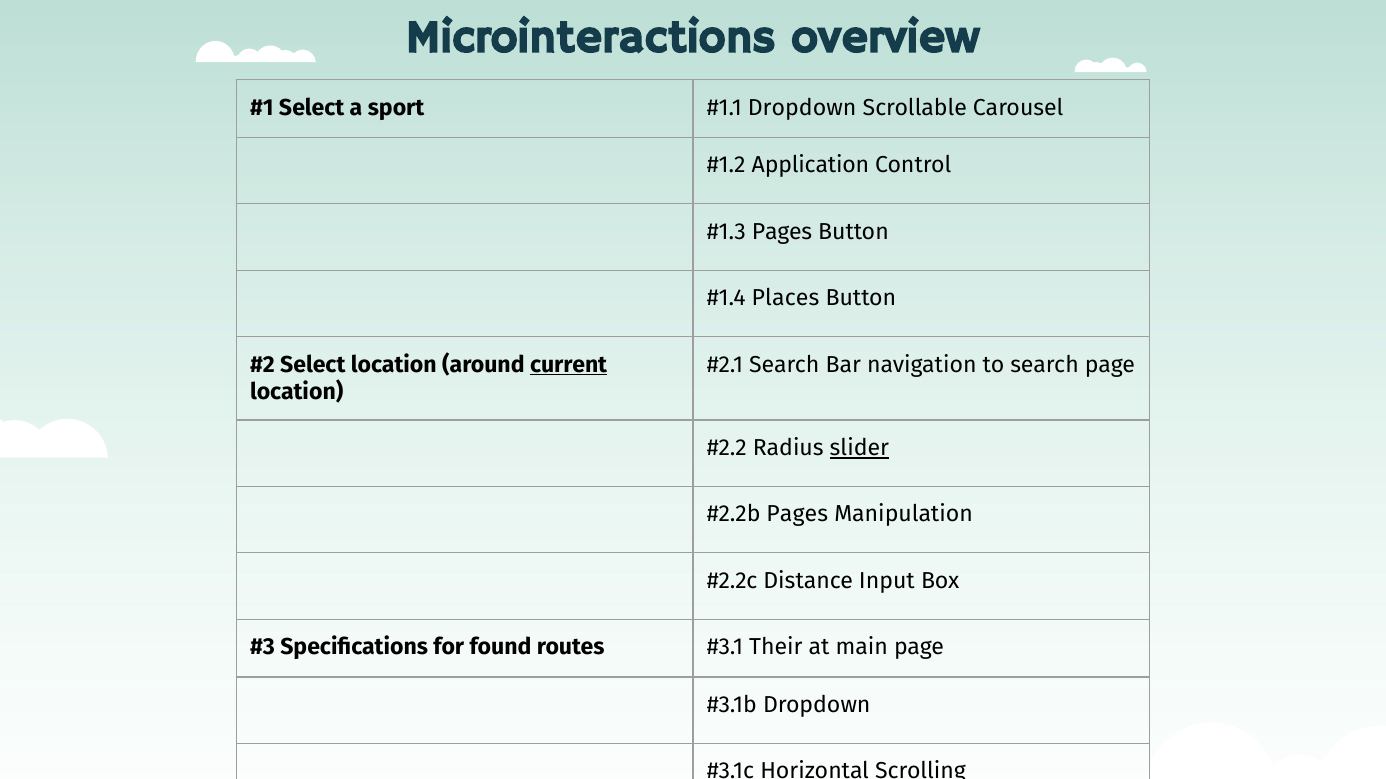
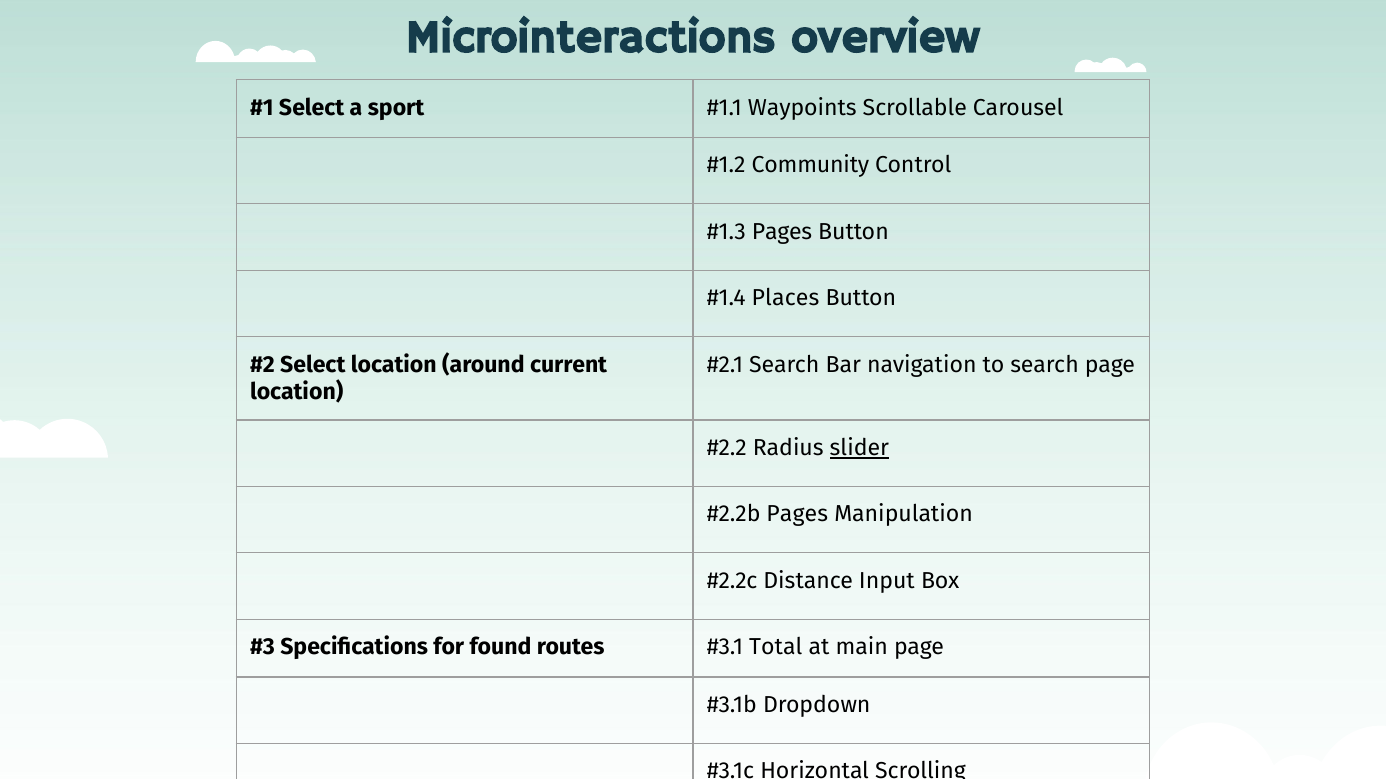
Dropdown: Dropdown -> Waypoints (802, 108)
Application: Application -> Community (810, 165)
current underline: present -> none (569, 365)
Their: Their -> Total (776, 648)
